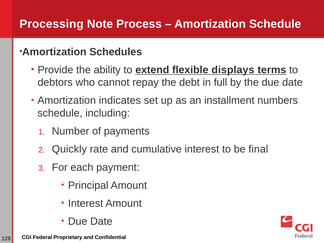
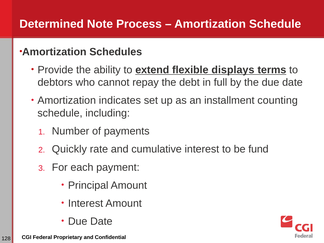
Processing: Processing -> Determined (52, 24)
numbers: numbers -> counting (278, 101)
final: final -> fund (258, 149)
